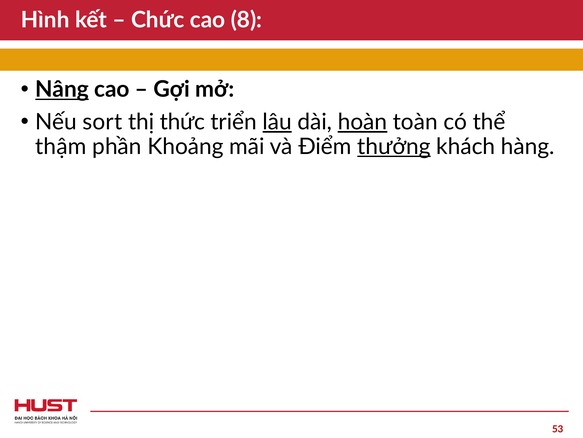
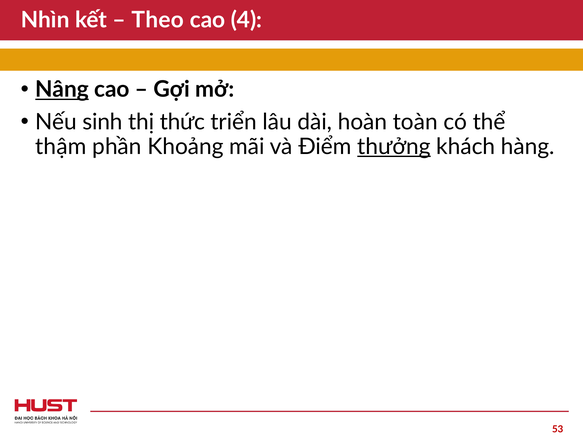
Hình: Hình -> Nhìn (45, 20)
Chức: Chức -> Theo (158, 20)
8: 8 -> 4 (246, 20)
sort: sort -> sinh (103, 122)
lâu underline: present -> none (277, 122)
hoàn underline: present -> none (363, 122)
